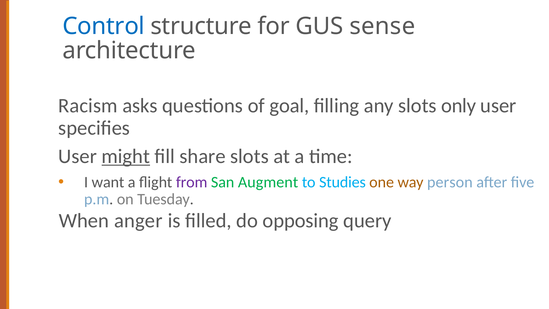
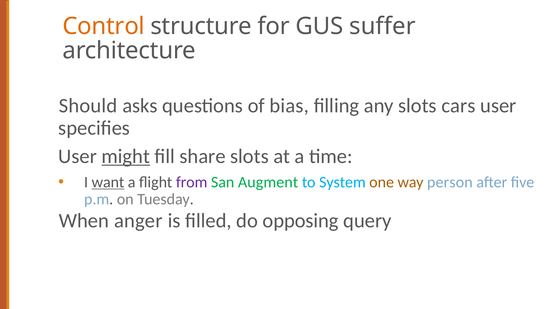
Control colour: blue -> orange (104, 26)
sense: sense -> suffer (382, 26)
Racism: Racism -> Should (88, 106)
goal: goal -> bias (289, 106)
only: only -> cars (458, 106)
want underline: none -> present (108, 182)
Studies: Studies -> System (342, 182)
